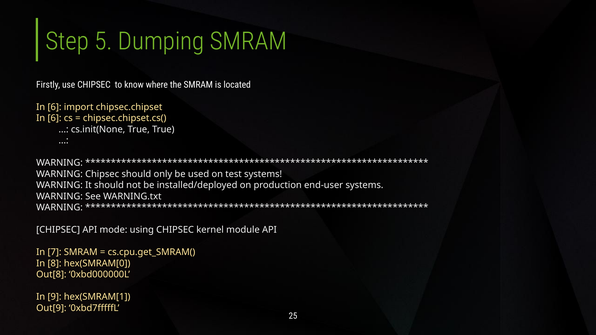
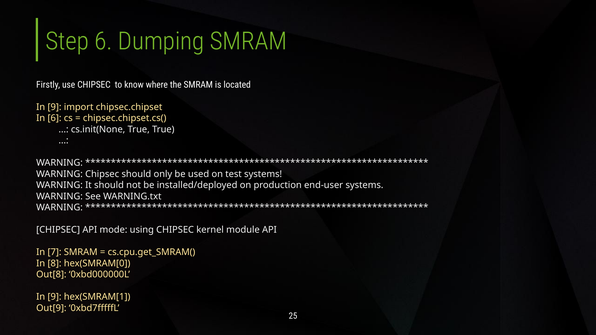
Step 5: 5 -> 6 (103, 41)
6: 6 -> 9 (54, 107)
